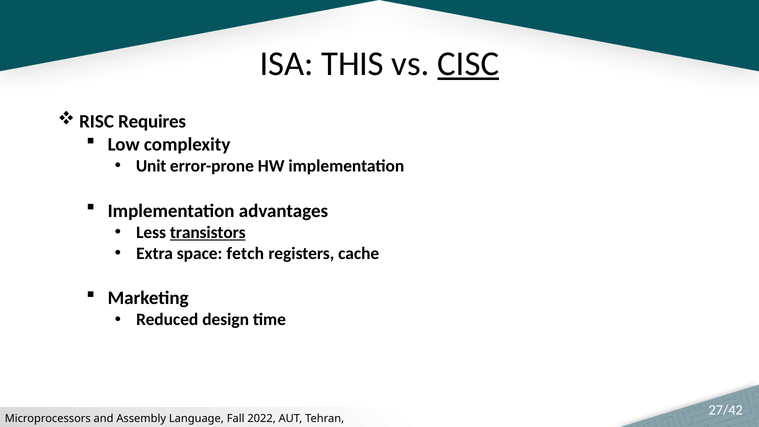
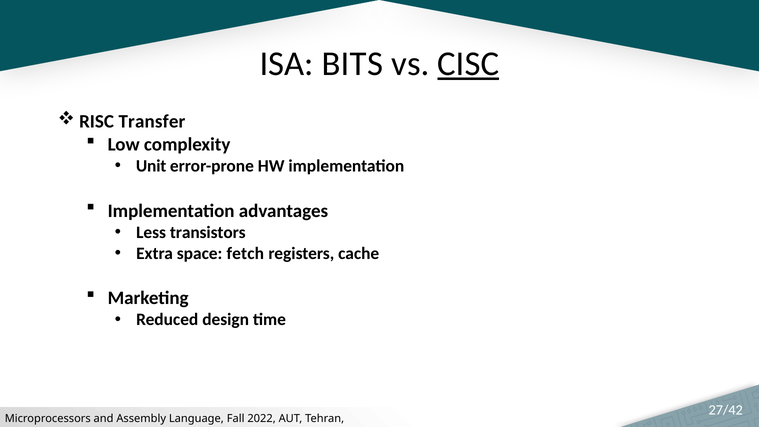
THIS: THIS -> BITS (352, 64)
Requires: Requires -> Transfer (152, 122)
transistors underline: present -> none (208, 232)
